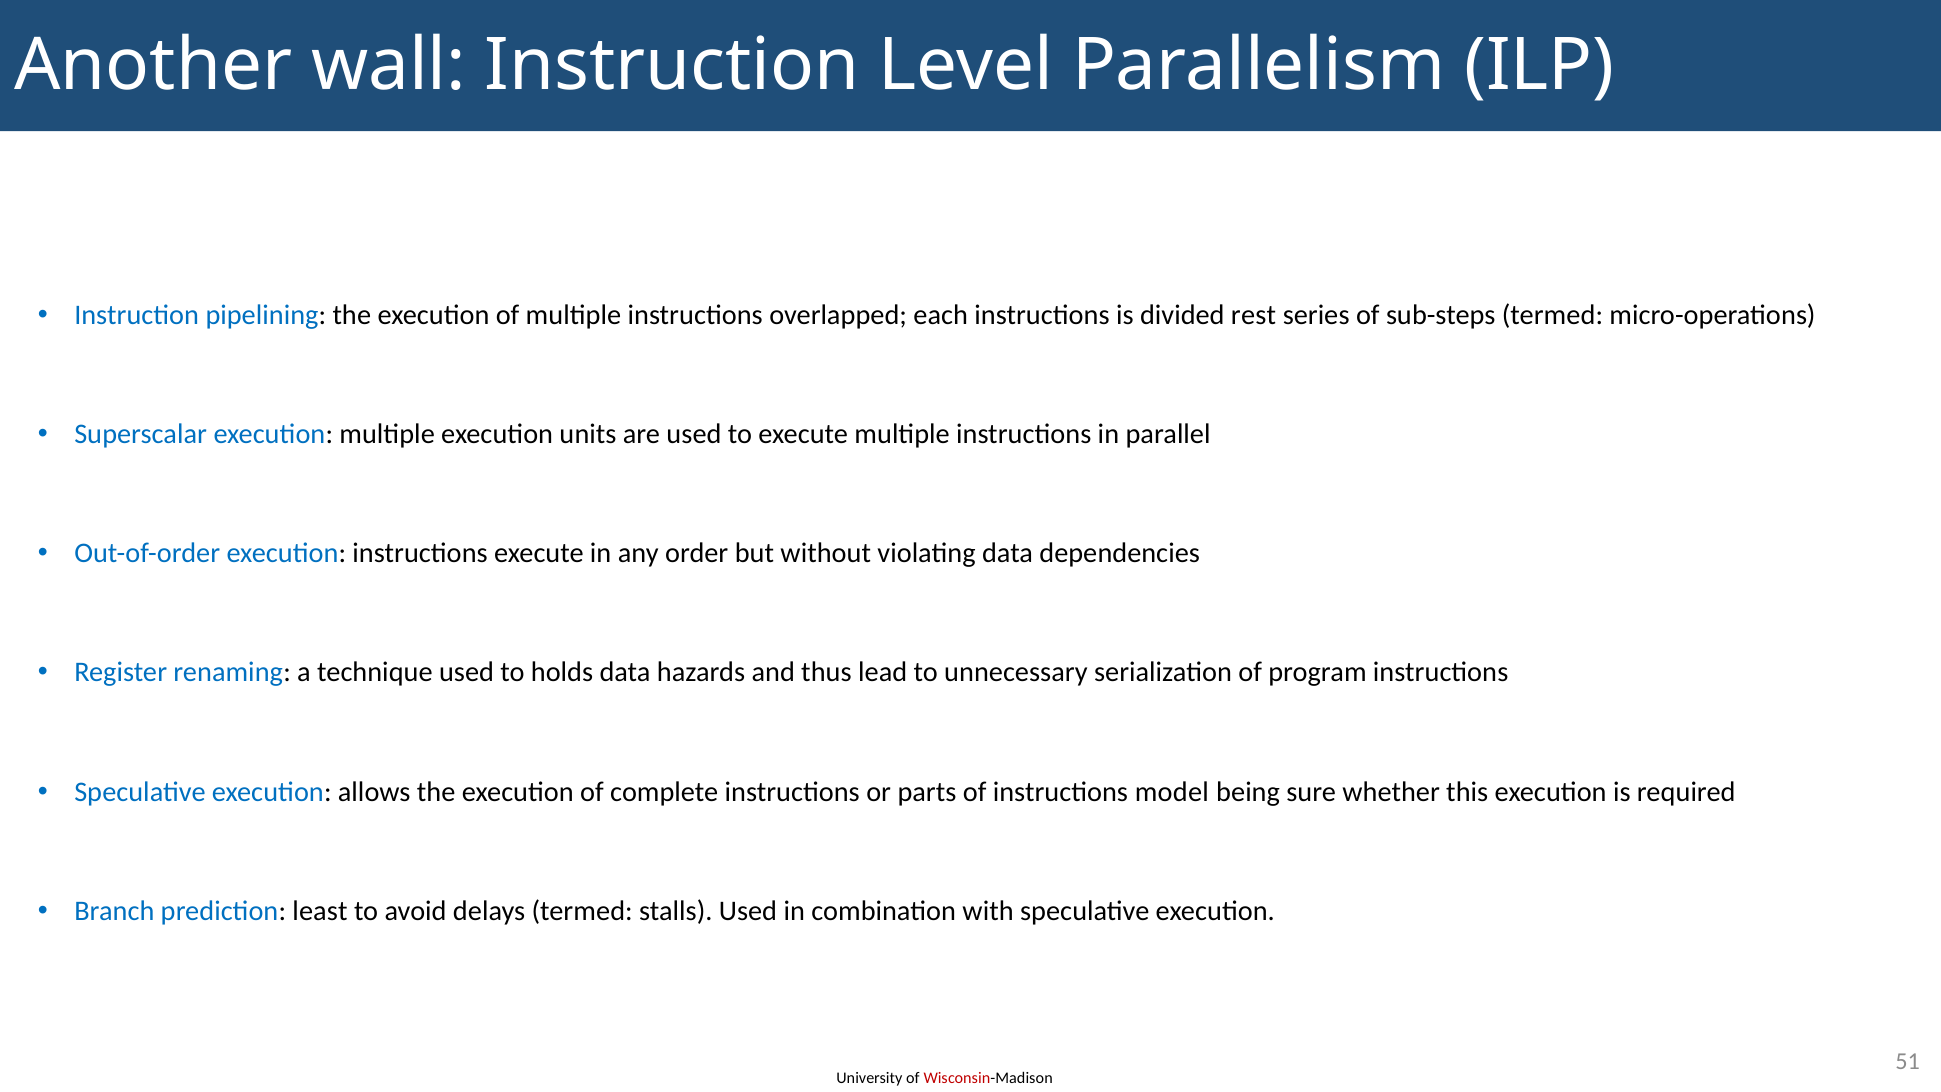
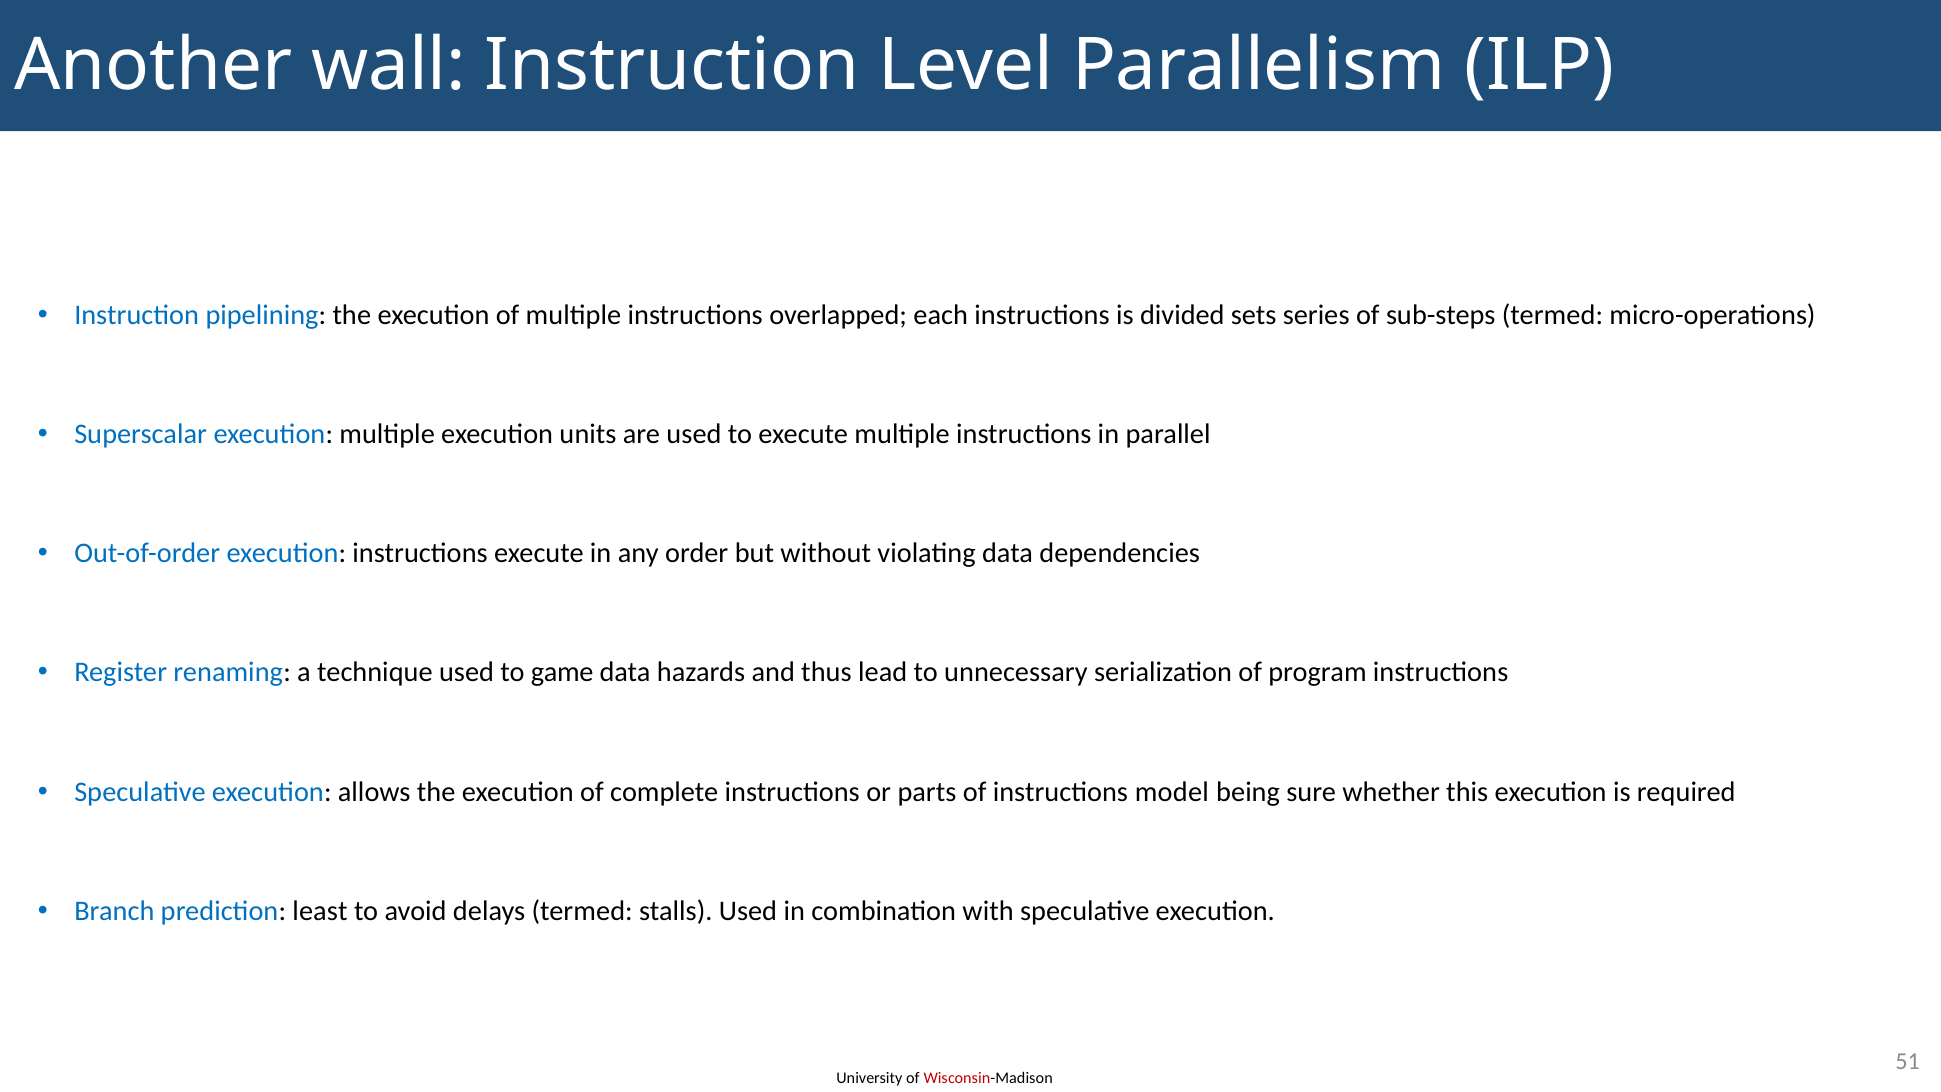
rest: rest -> sets (1254, 315)
holds: holds -> game (562, 672)
